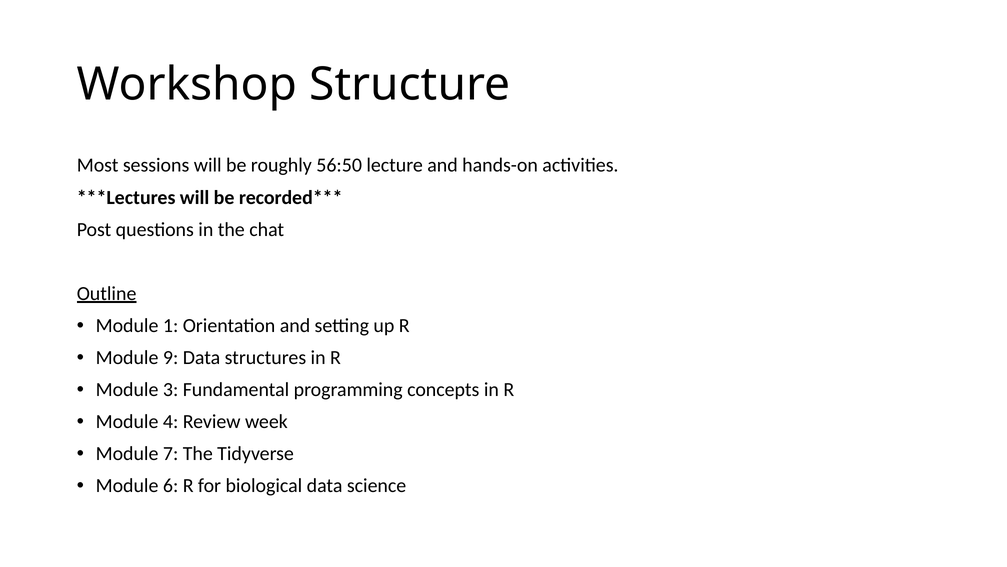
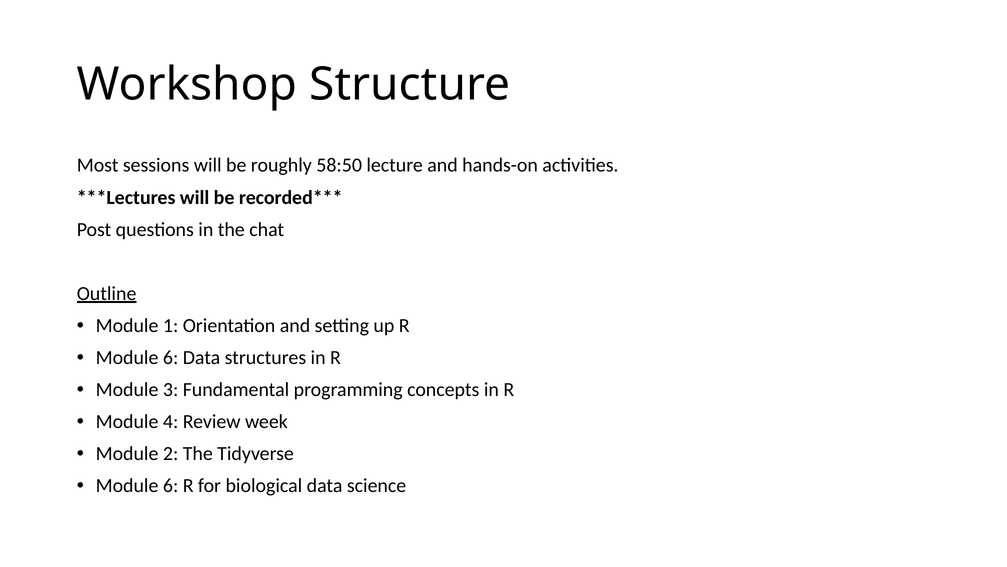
56:50: 56:50 -> 58:50 (339, 165)
9: 9 -> 6 (171, 357)
7: 7 -> 2 (171, 453)
